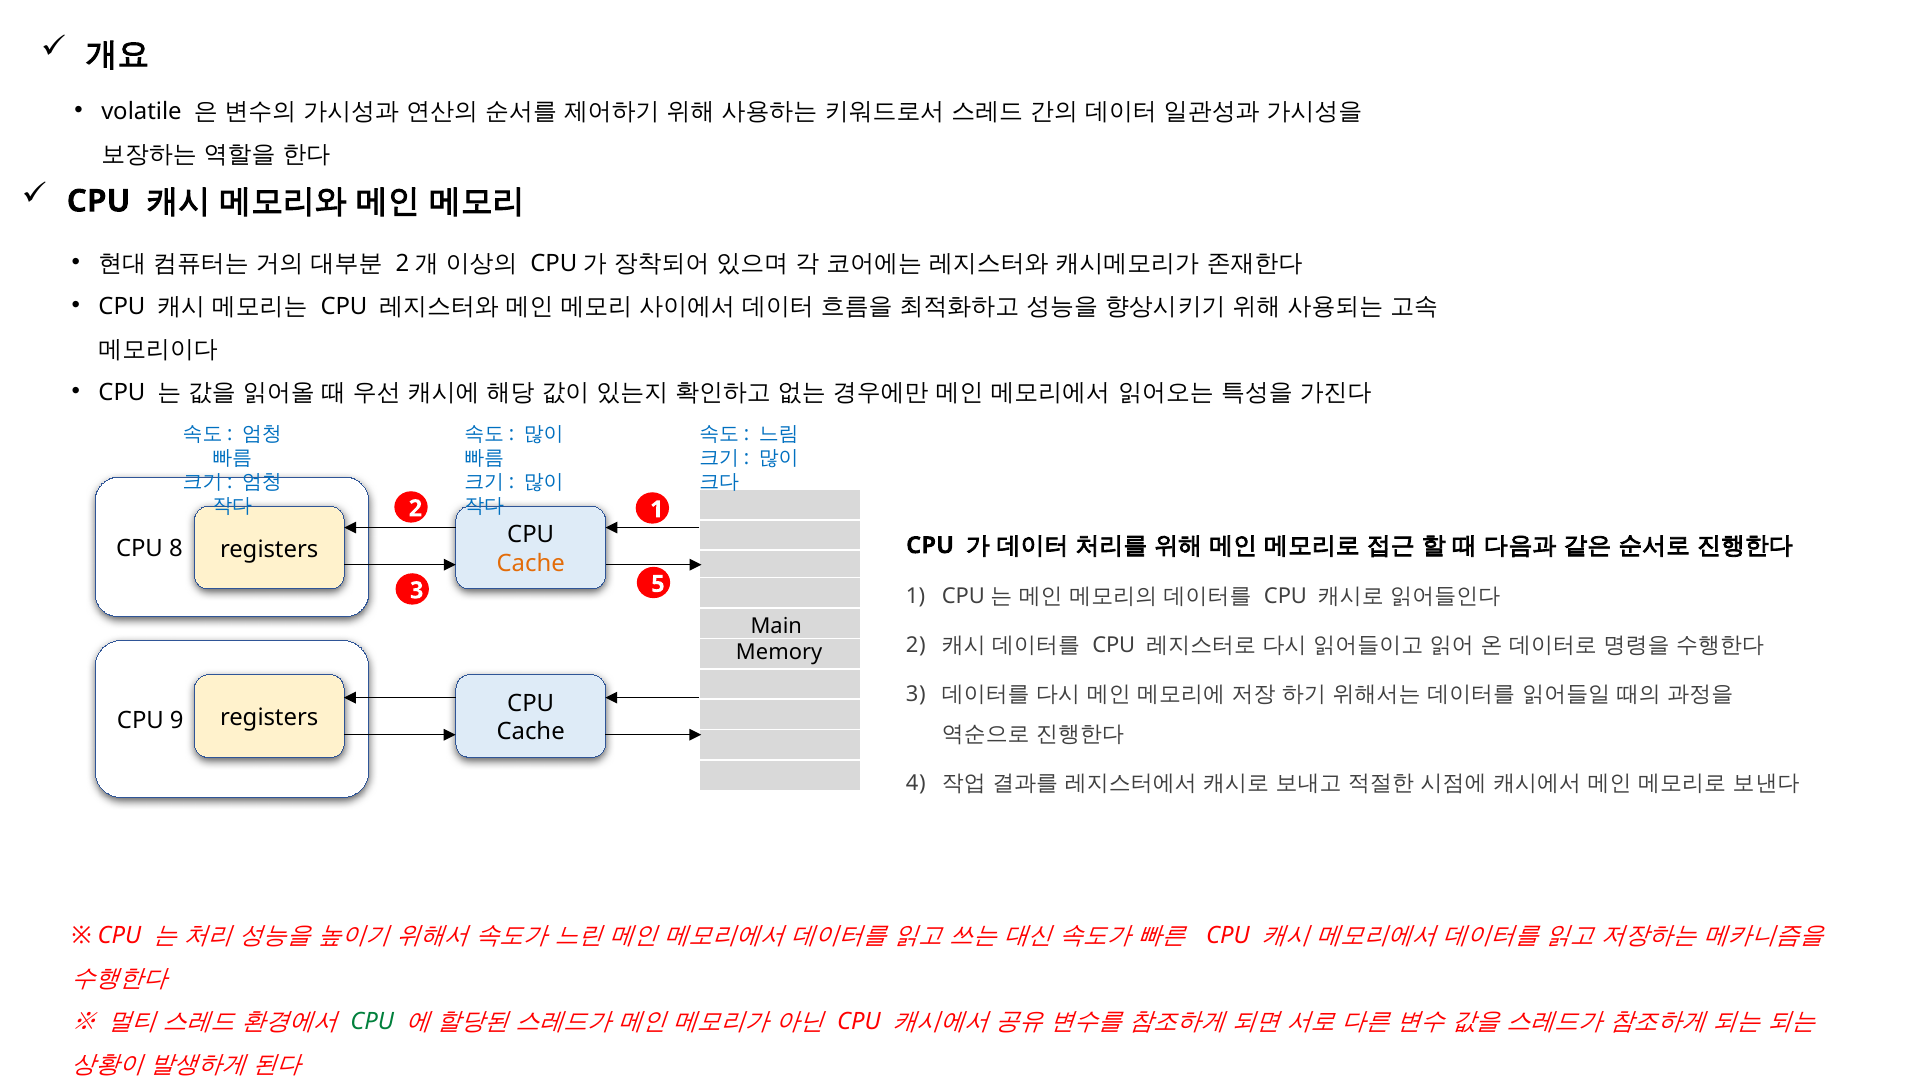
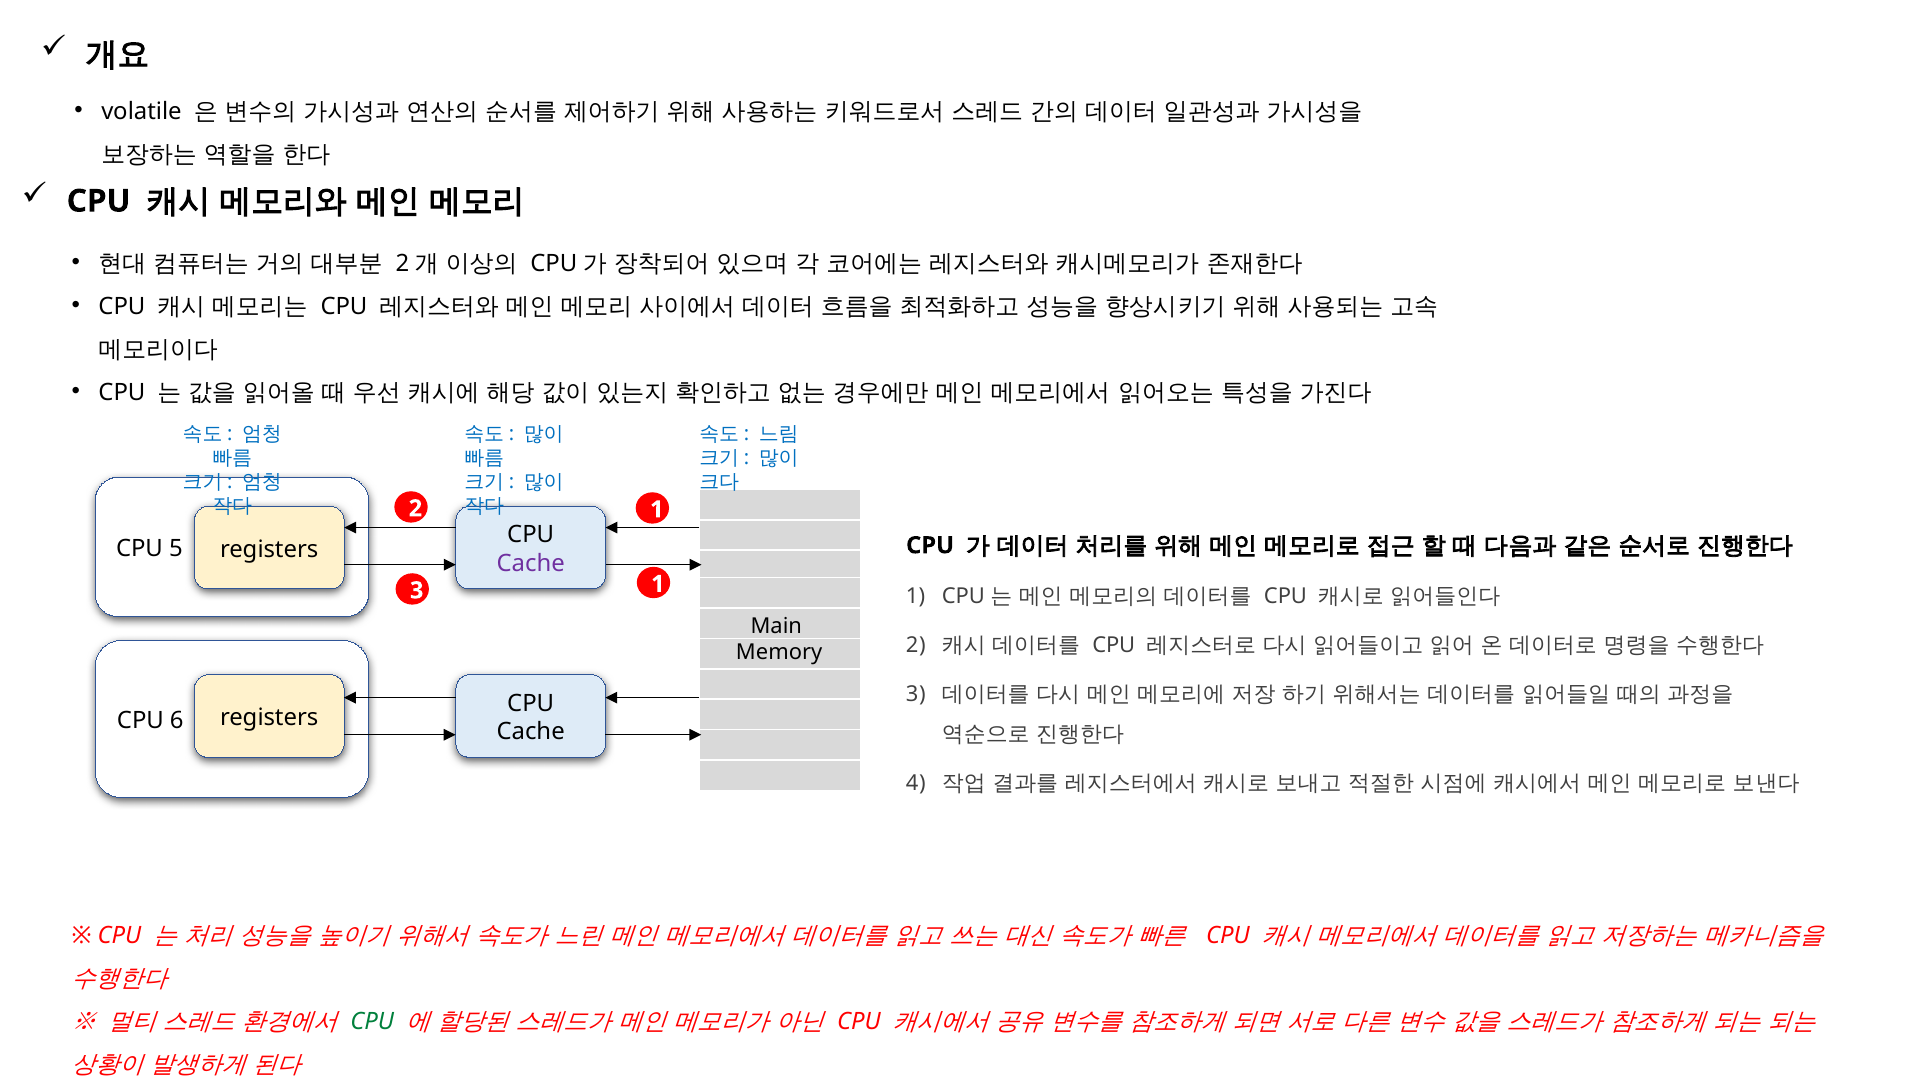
8: 8 -> 5 (176, 549)
Cache colour: orange -> purple (531, 564)
3 5: 5 -> 1 (658, 584)
9: 9 -> 6 (177, 721)
